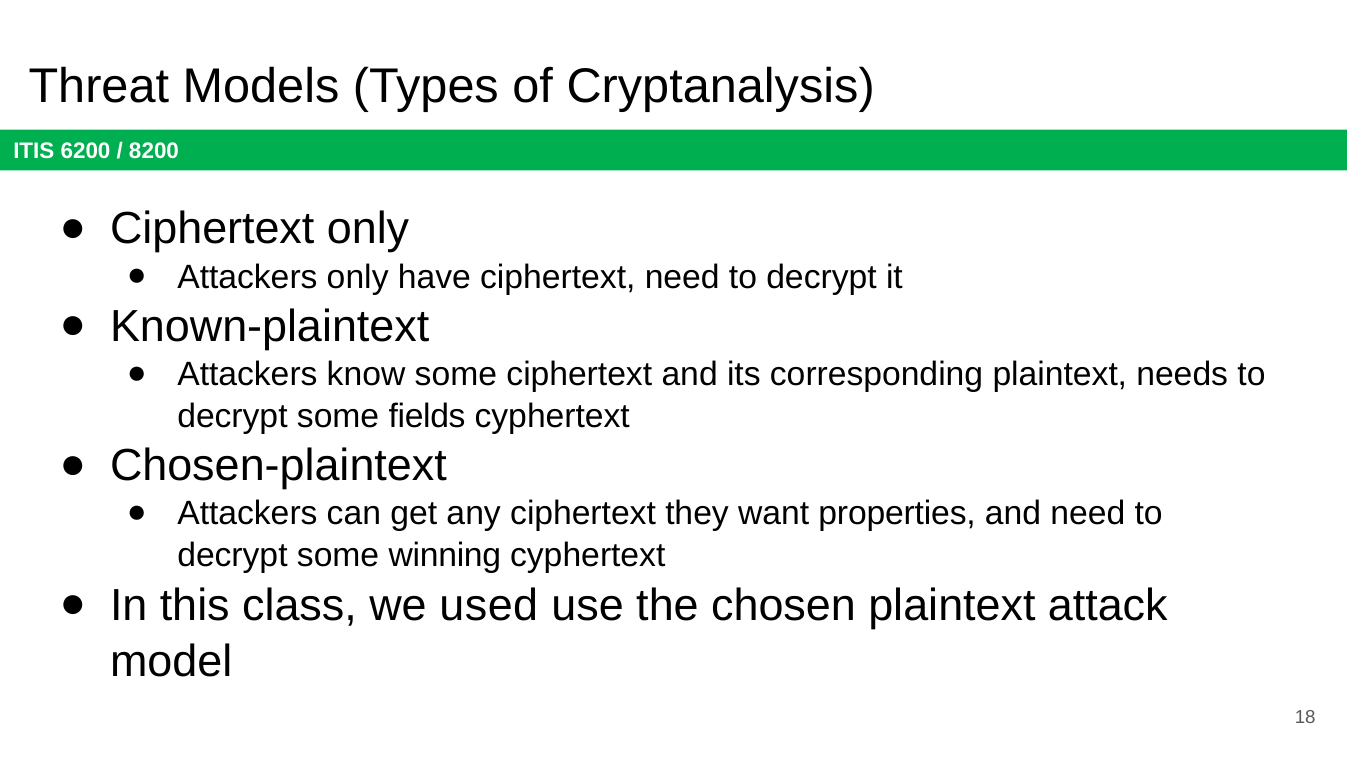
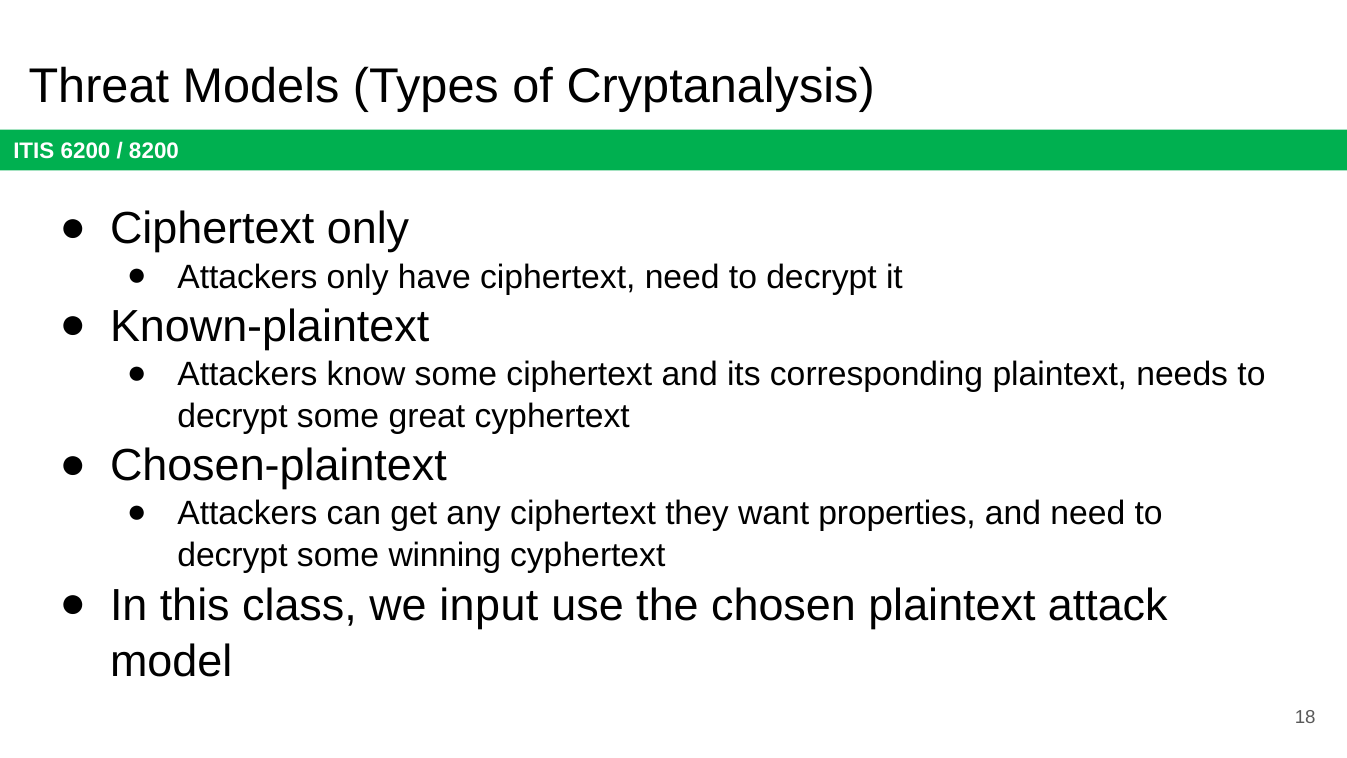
fields: fields -> great (427, 416)
used: used -> input (489, 605)
